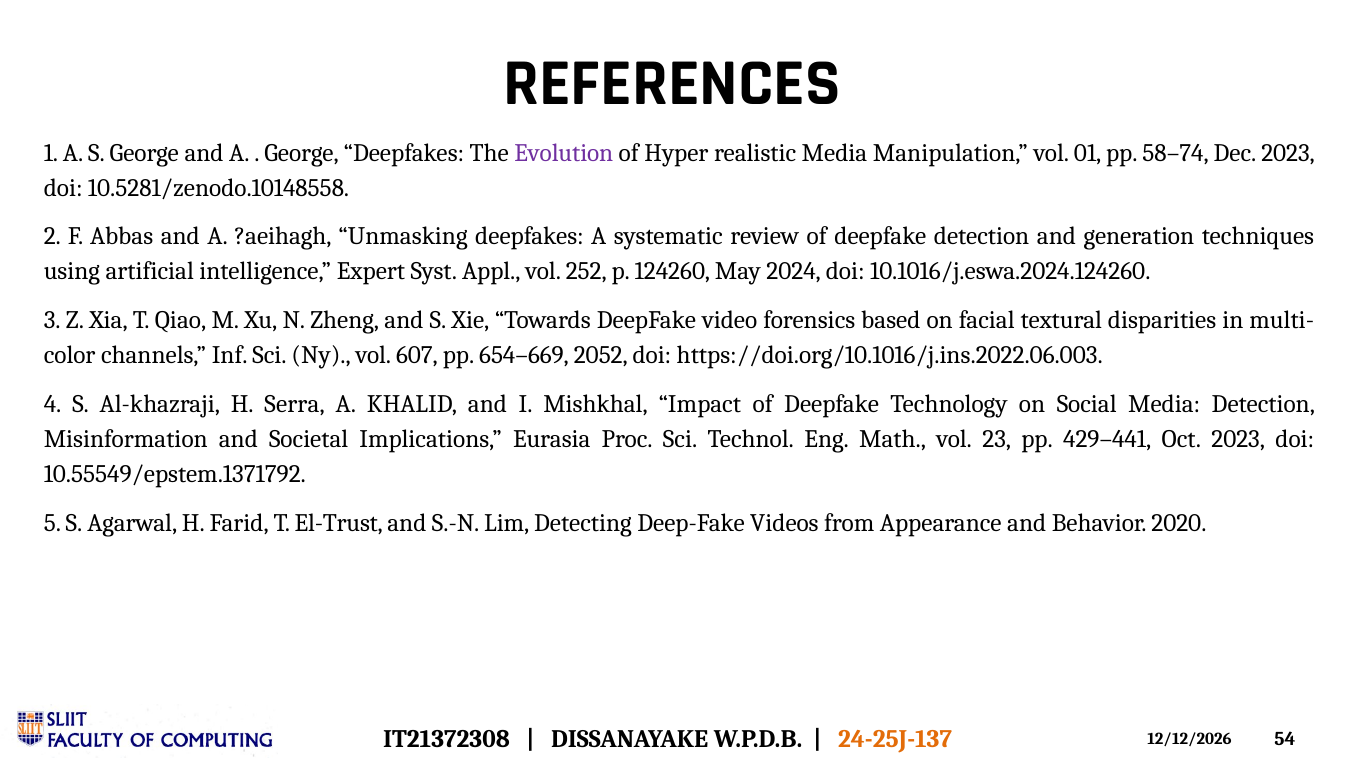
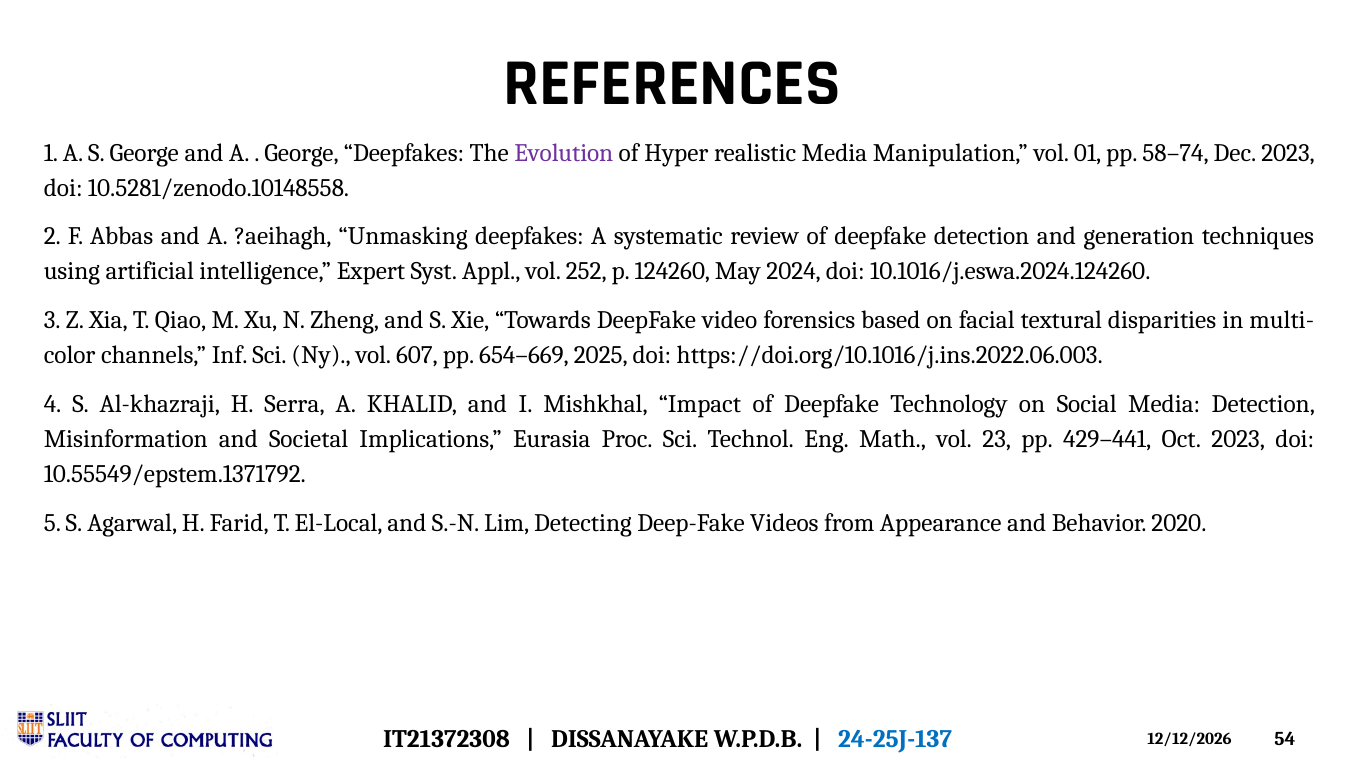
2052: 2052 -> 2025 (601, 355)
El-Trust: El-Trust -> El-Local (339, 523)
24-25J-137 colour: orange -> blue (895, 740)
